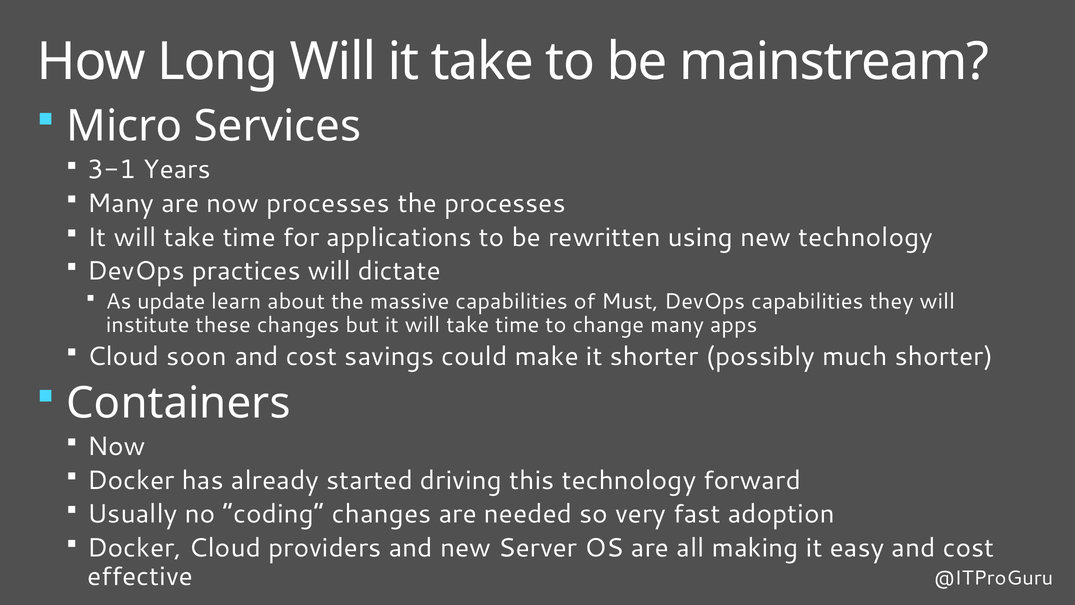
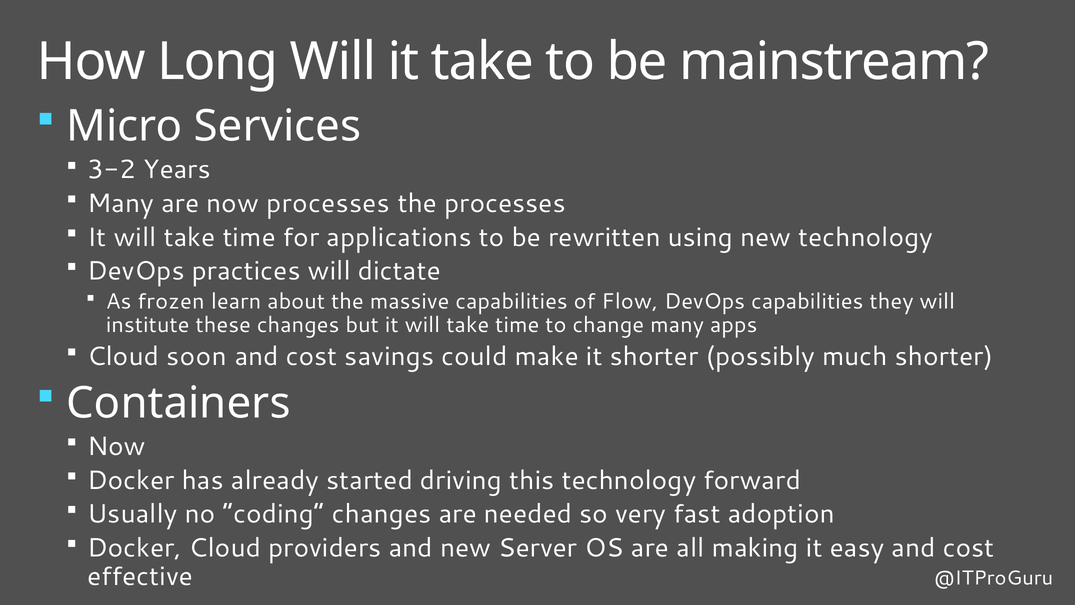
3-1: 3-1 -> 3-2 (112, 170)
update: update -> frozen (171, 301)
Must: Must -> Flow (630, 301)
